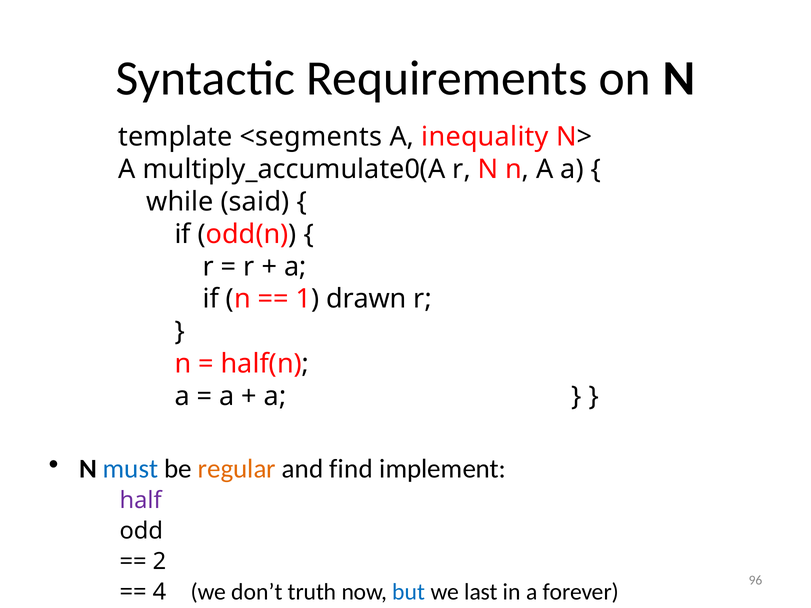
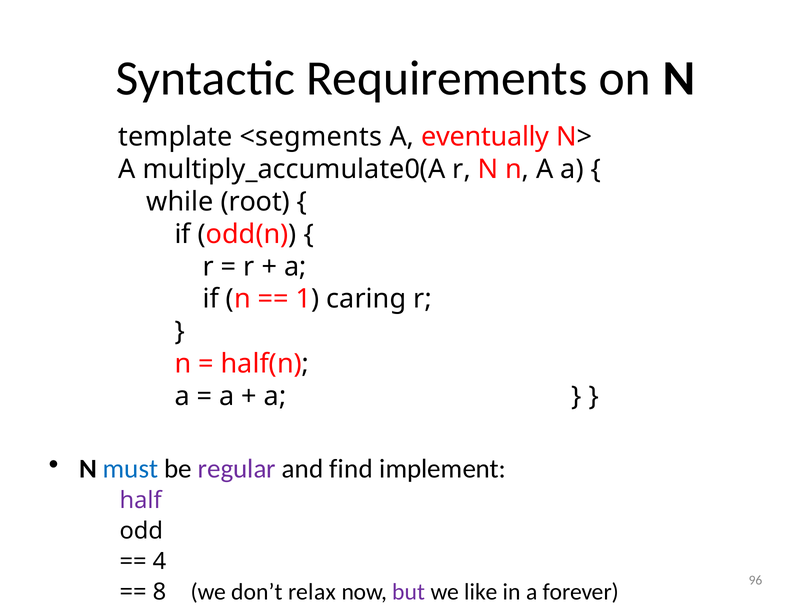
inequality: inequality -> eventually (485, 137)
said: said -> root (255, 202)
drawn: drawn -> caring (366, 299)
regular colour: orange -> purple (237, 469)
2: 2 -> 4 (159, 562)
4: 4 -> 8 (159, 592)
truth: truth -> relax (312, 592)
but colour: blue -> purple (409, 592)
last: last -> like (481, 592)
